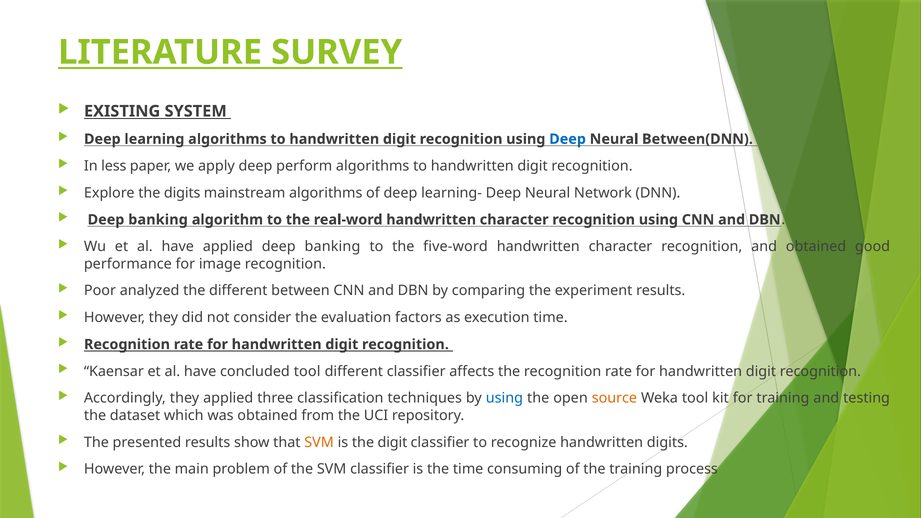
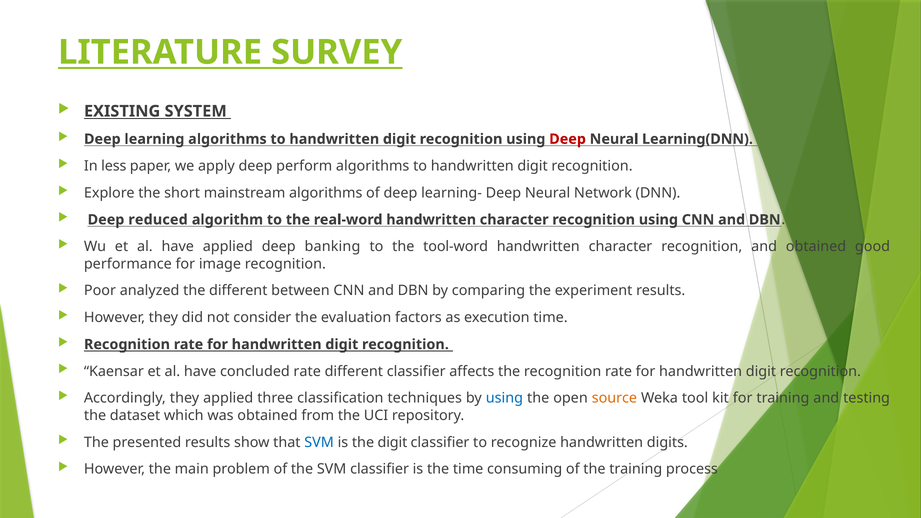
Deep colour: blue -> red (568, 139)
Between(DNN: Between(DNN -> Learning(DNN (697, 139)
the digits: digits -> short (182, 193)
banking: banking -> reduced (158, 220)
five-word: five-word -> tool-word (456, 247)
concluded tool: tool -> rate (307, 371)
SVM colour: orange -> blue (319, 442)
